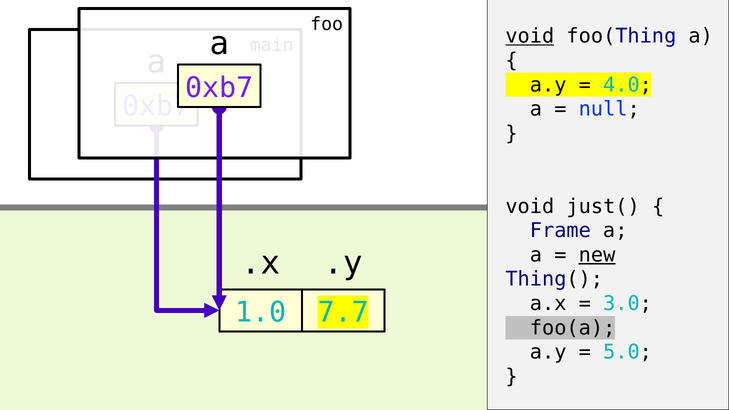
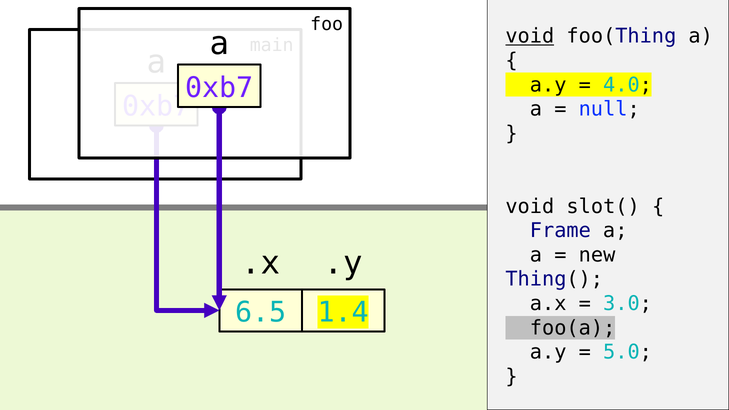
just(: just( -> slot( (603, 206)
new underline: present -> none (597, 255)
1.0: 1.0 -> 6.5 (261, 312)
7.7: 7.7 -> 1.4 (343, 313)
